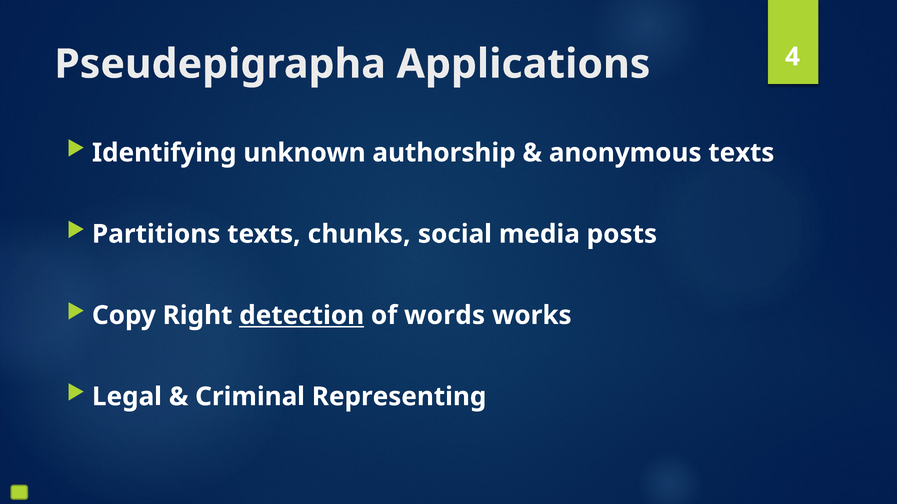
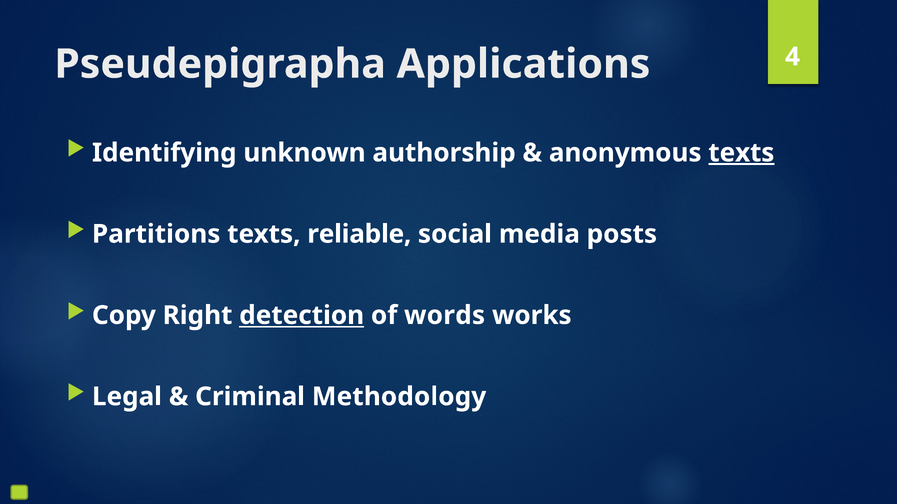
texts underline: none -> present (741, 153)
chunks: chunks -> reliable (359, 234)
Representing: Representing -> Methodology (399, 397)
